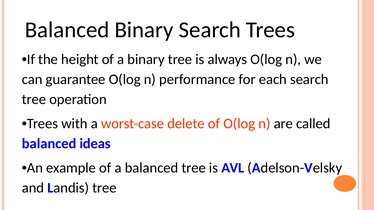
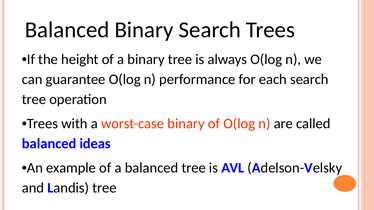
worst-case delete: delete -> binary (186, 124)
